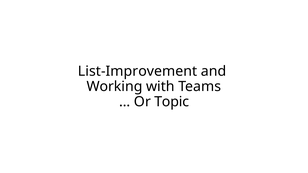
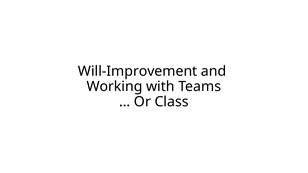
List-Improvement: List-Improvement -> Will-Improvement (138, 71)
Topic: Topic -> Class (172, 102)
